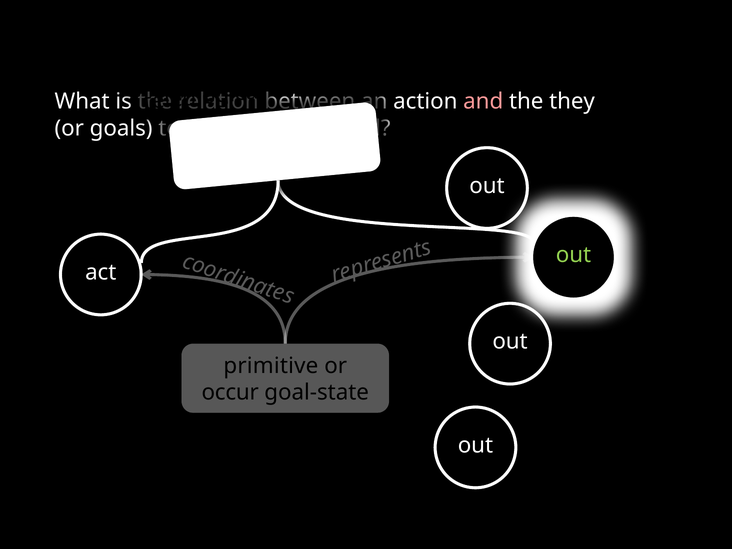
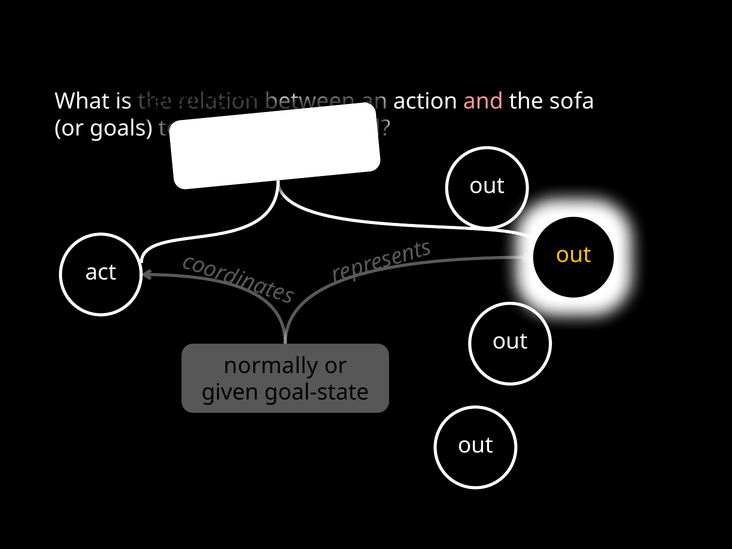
they: they -> sofa (572, 101)
out colour: light green -> yellow (573, 255)
primitive: primitive -> normally (271, 366)
occur: occur -> given (230, 392)
